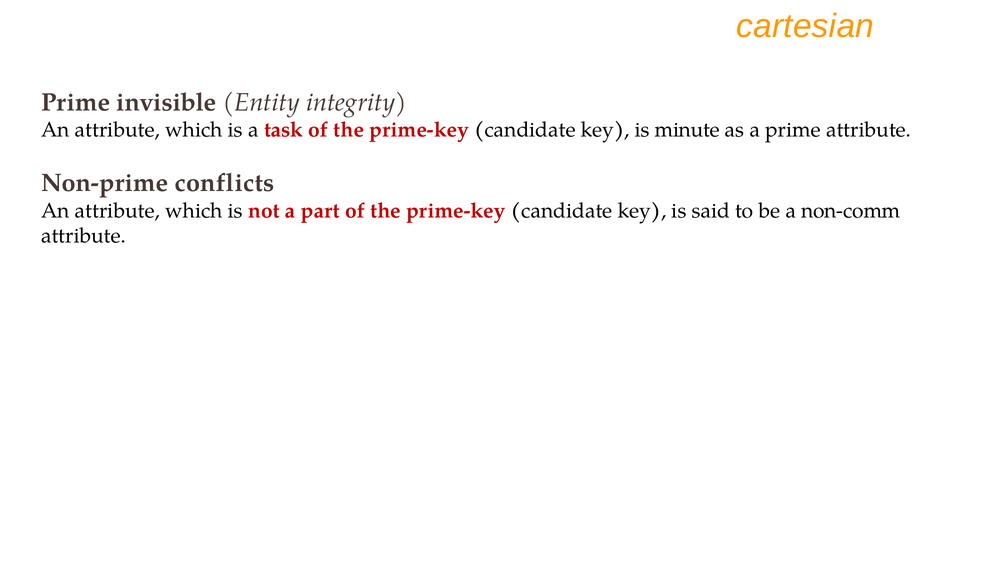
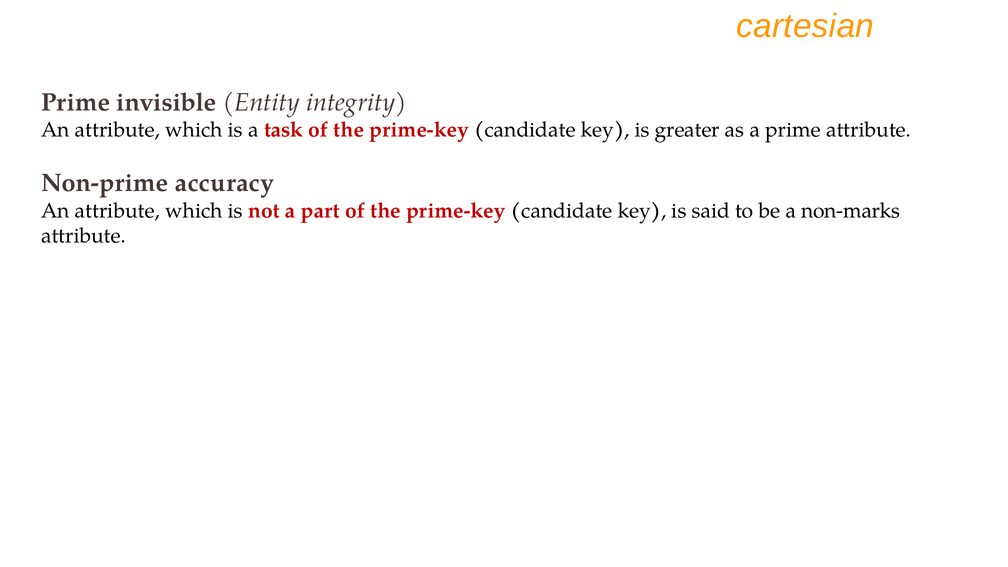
minute: minute -> greater (687, 130)
conflicts: conflicts -> accuracy (225, 183)
non-comm: non-comm -> non-marks (851, 211)
